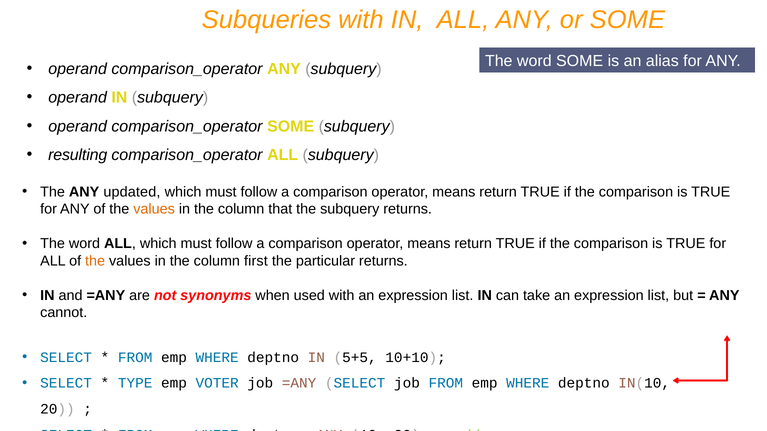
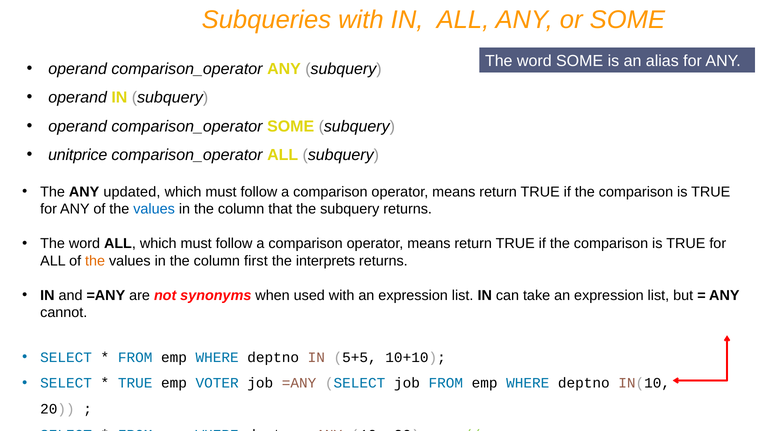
resulting: resulting -> unitprice (78, 155)
values colour: orange -> blue (154, 209)
particular: particular -> interprets (326, 261)
TYPE: TYPE -> TRUE (135, 384)
